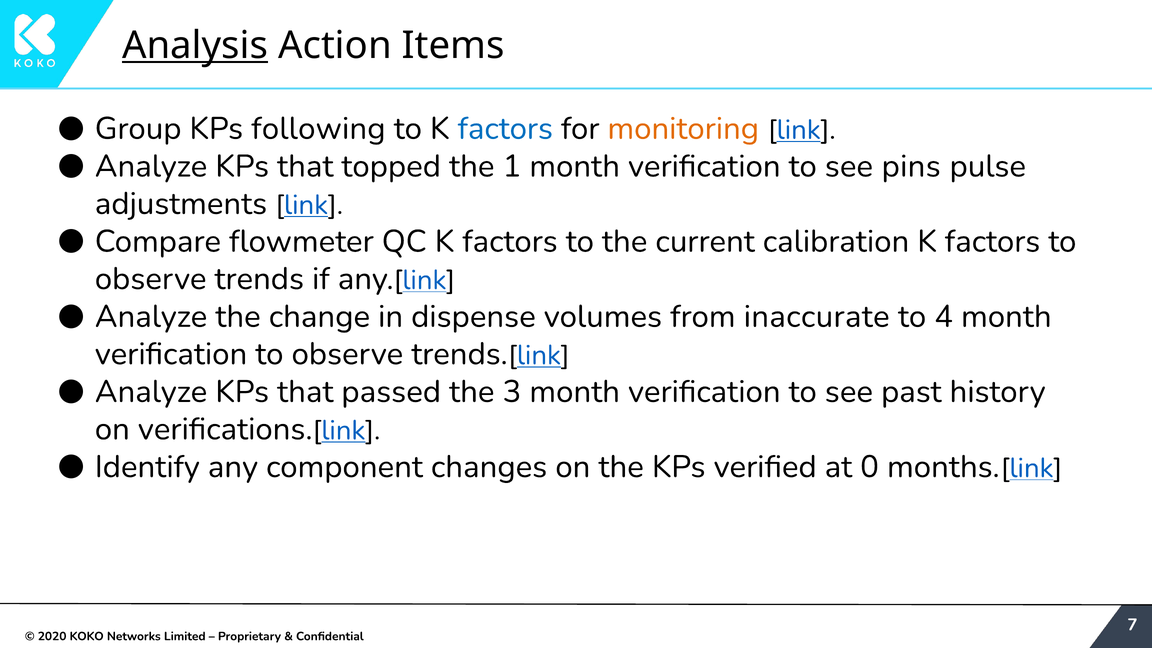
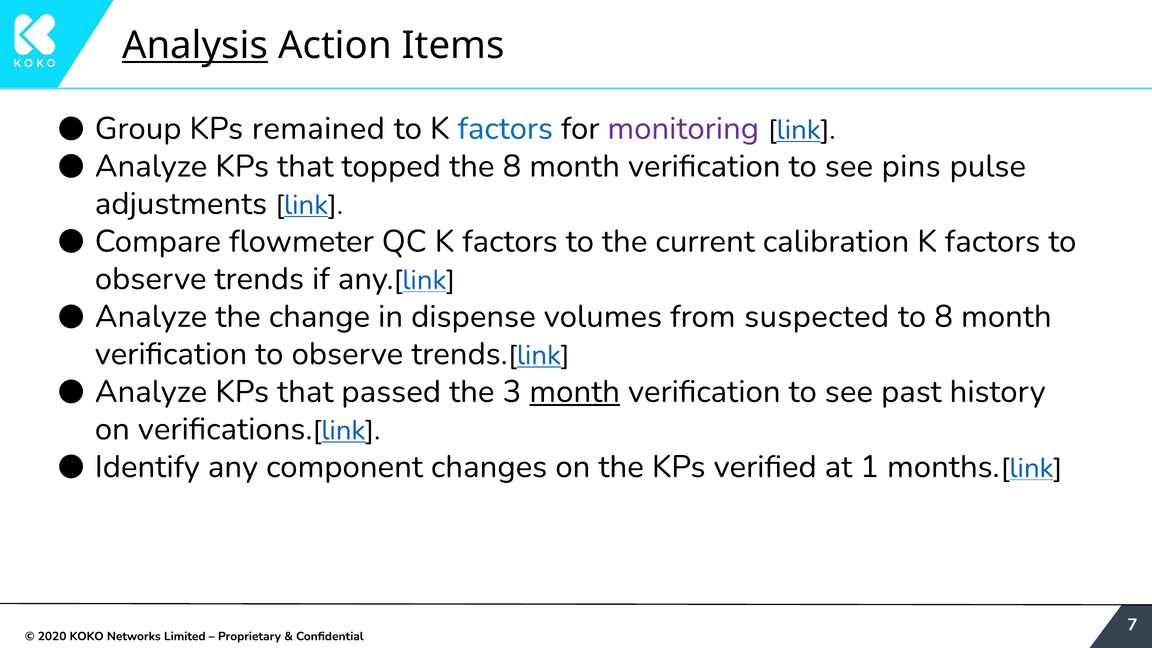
following: following -> remained (318, 128)
monitoring colour: orange -> purple (683, 128)
the 1: 1 -> 8 (512, 166)
inaccurate: inaccurate -> suspected (817, 316)
to 4: 4 -> 8 (944, 316)
month underline: none -> present (575, 392)
0: 0 -> 1 (870, 467)
